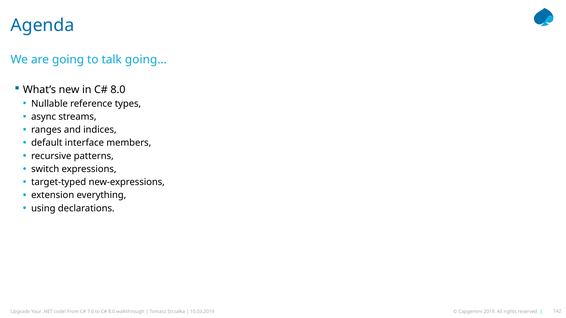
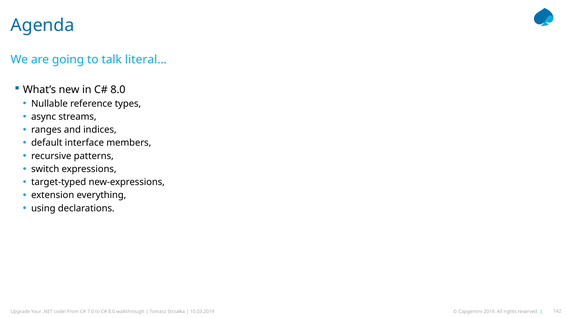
going…: going… -> literal… (146, 60)
